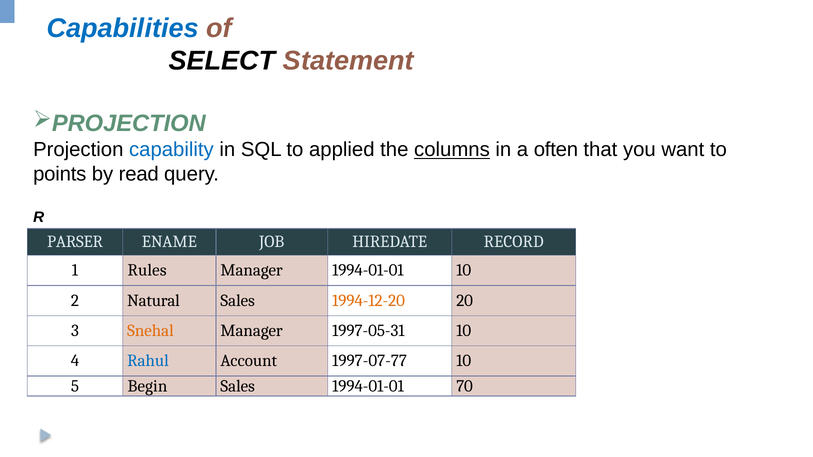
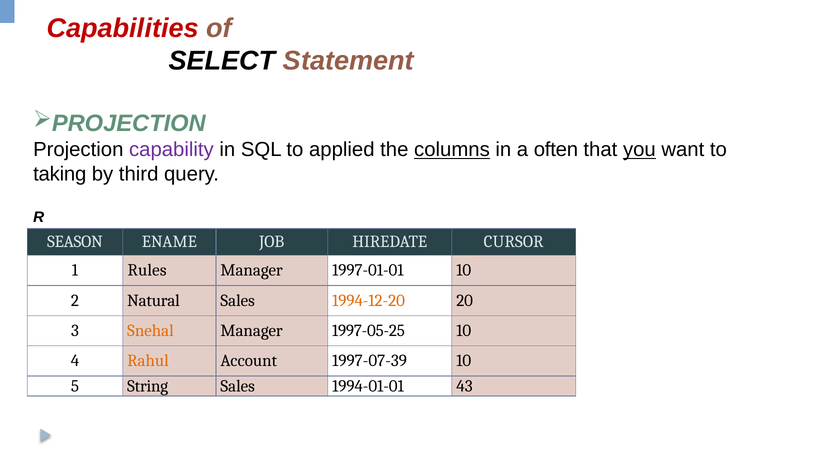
Capabilities colour: blue -> red (123, 28)
capability colour: blue -> purple (171, 150)
you underline: none -> present (639, 150)
points: points -> taking (60, 174)
read: read -> third (139, 174)
PARSER: PARSER -> SEASON (75, 242)
RECORD: RECORD -> CURSOR (514, 242)
Manager 1994-01-01: 1994-01-01 -> 1997-01-01 (368, 270)
1997-05-31: 1997-05-31 -> 1997-05-25 (368, 331)
Rahul colour: blue -> orange (148, 361)
1997-07-77: 1997-07-77 -> 1997-07-39 (370, 361)
Begin: Begin -> String (148, 386)
70: 70 -> 43 (464, 386)
